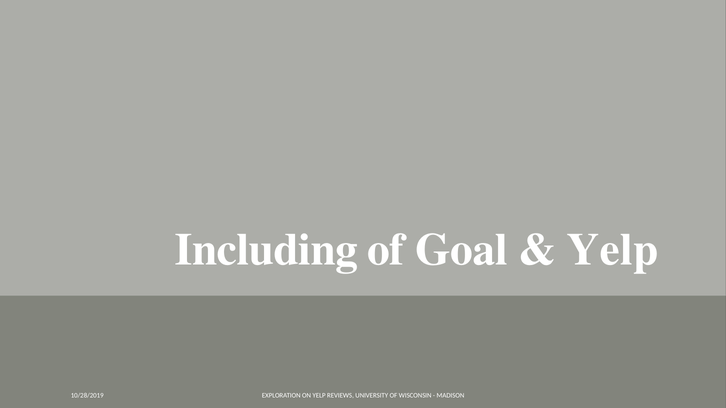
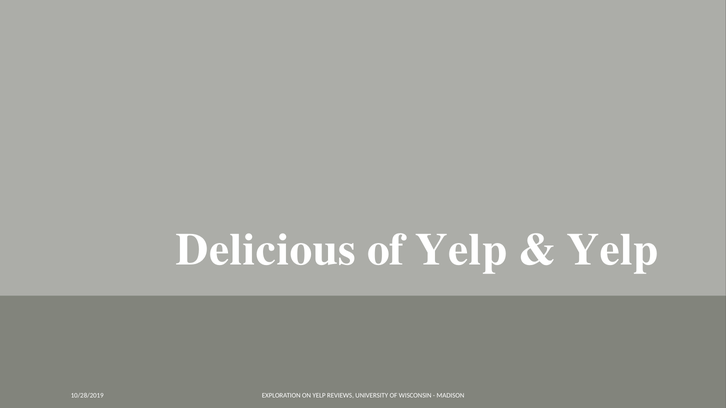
Including: Including -> Delicious (266, 250)
of Goal: Goal -> Yelp (461, 250)
